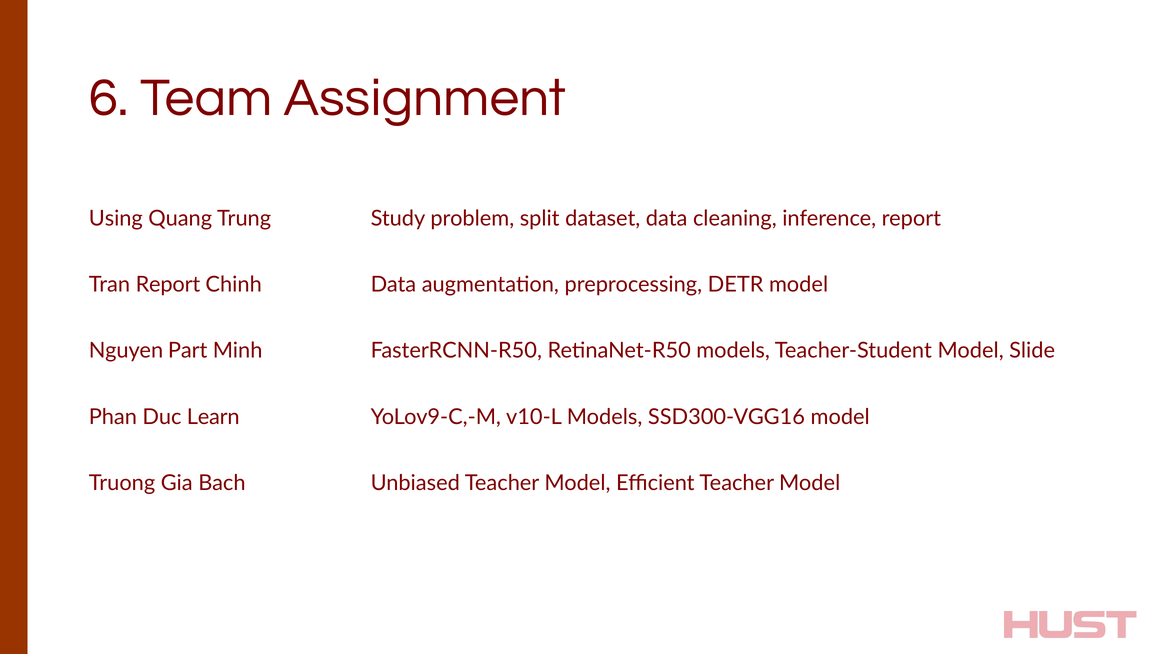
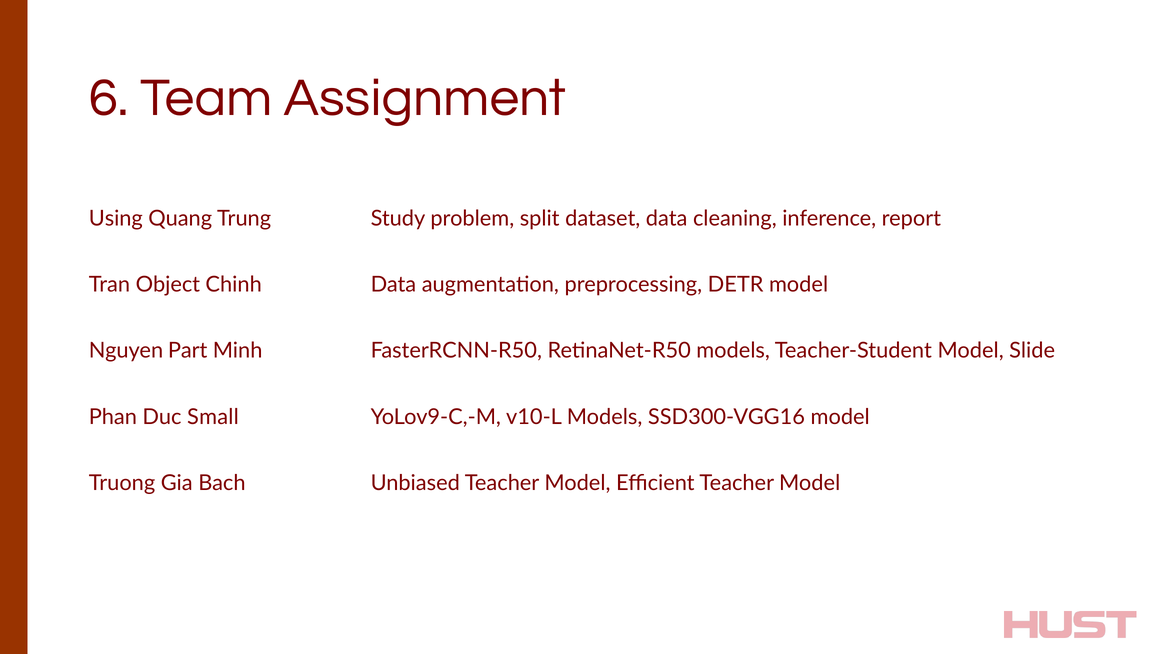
Tran Report: Report -> Object (168, 285)
Learn: Learn -> Small (213, 417)
